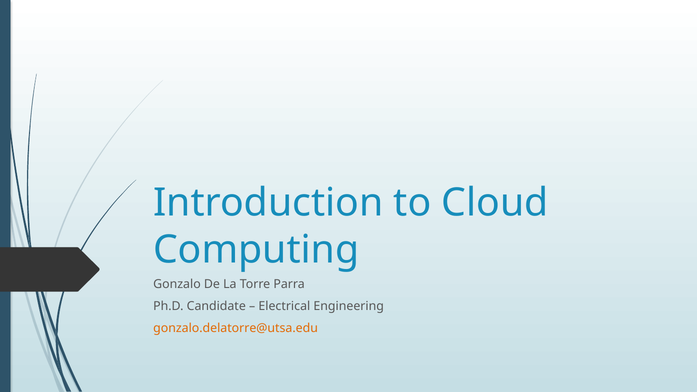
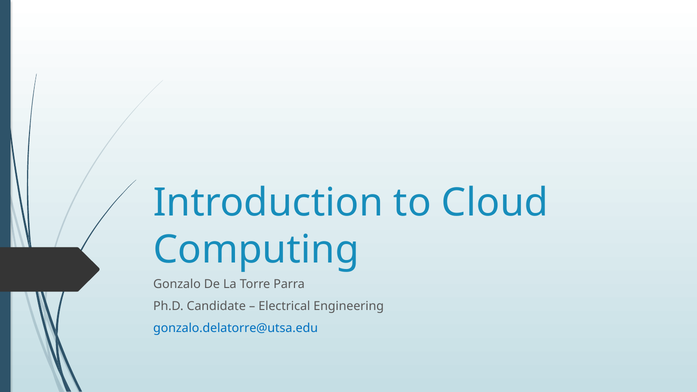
gonzalo.delatorre@utsa.edu colour: orange -> blue (236, 328)
